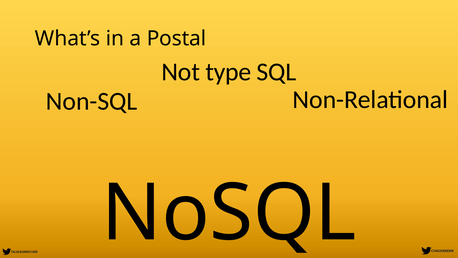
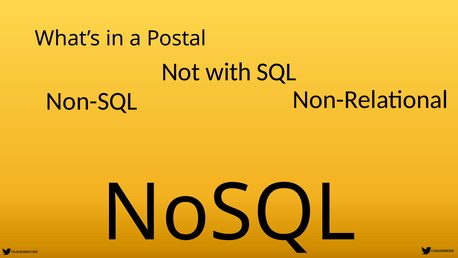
type: type -> with (228, 72)
